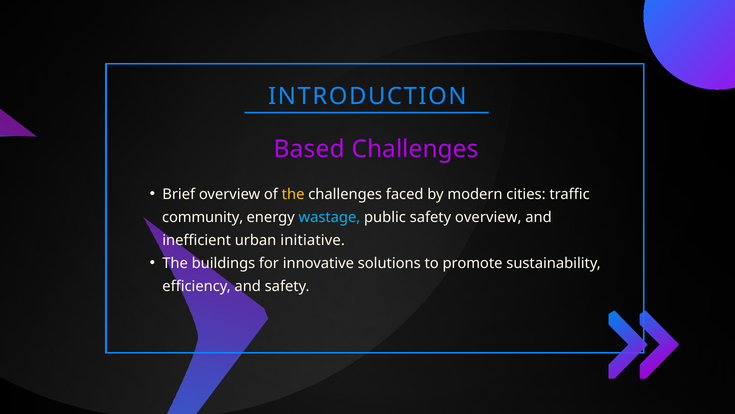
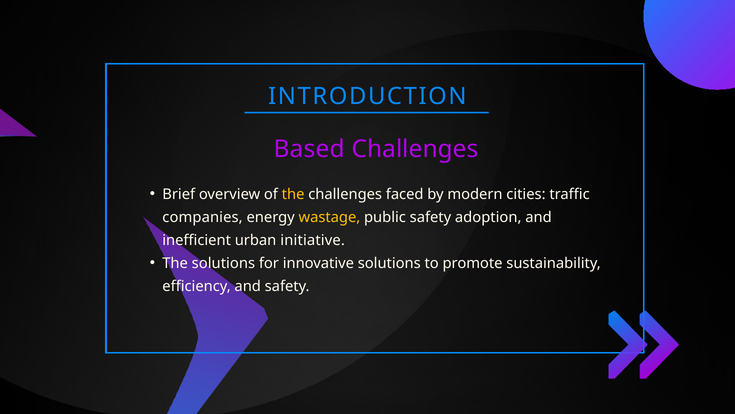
community: community -> companies (203, 217)
wastage colour: light blue -> yellow (329, 217)
safety overview: overview -> adoption (488, 217)
The buildings: buildings -> solutions (223, 263)
